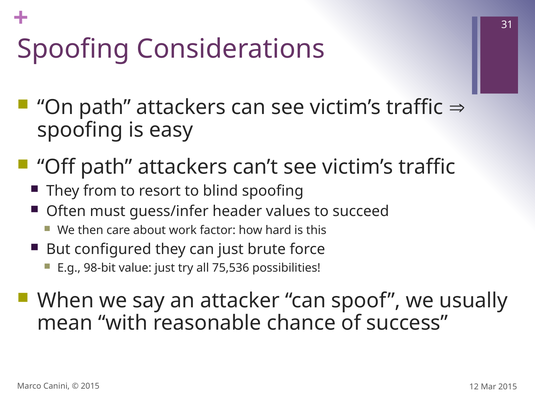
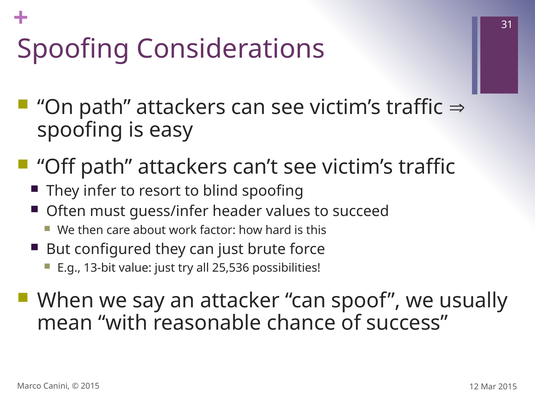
from: from -> infer (100, 191)
98-bit: 98-bit -> 13-bit (100, 268)
75,536: 75,536 -> 25,536 (231, 268)
